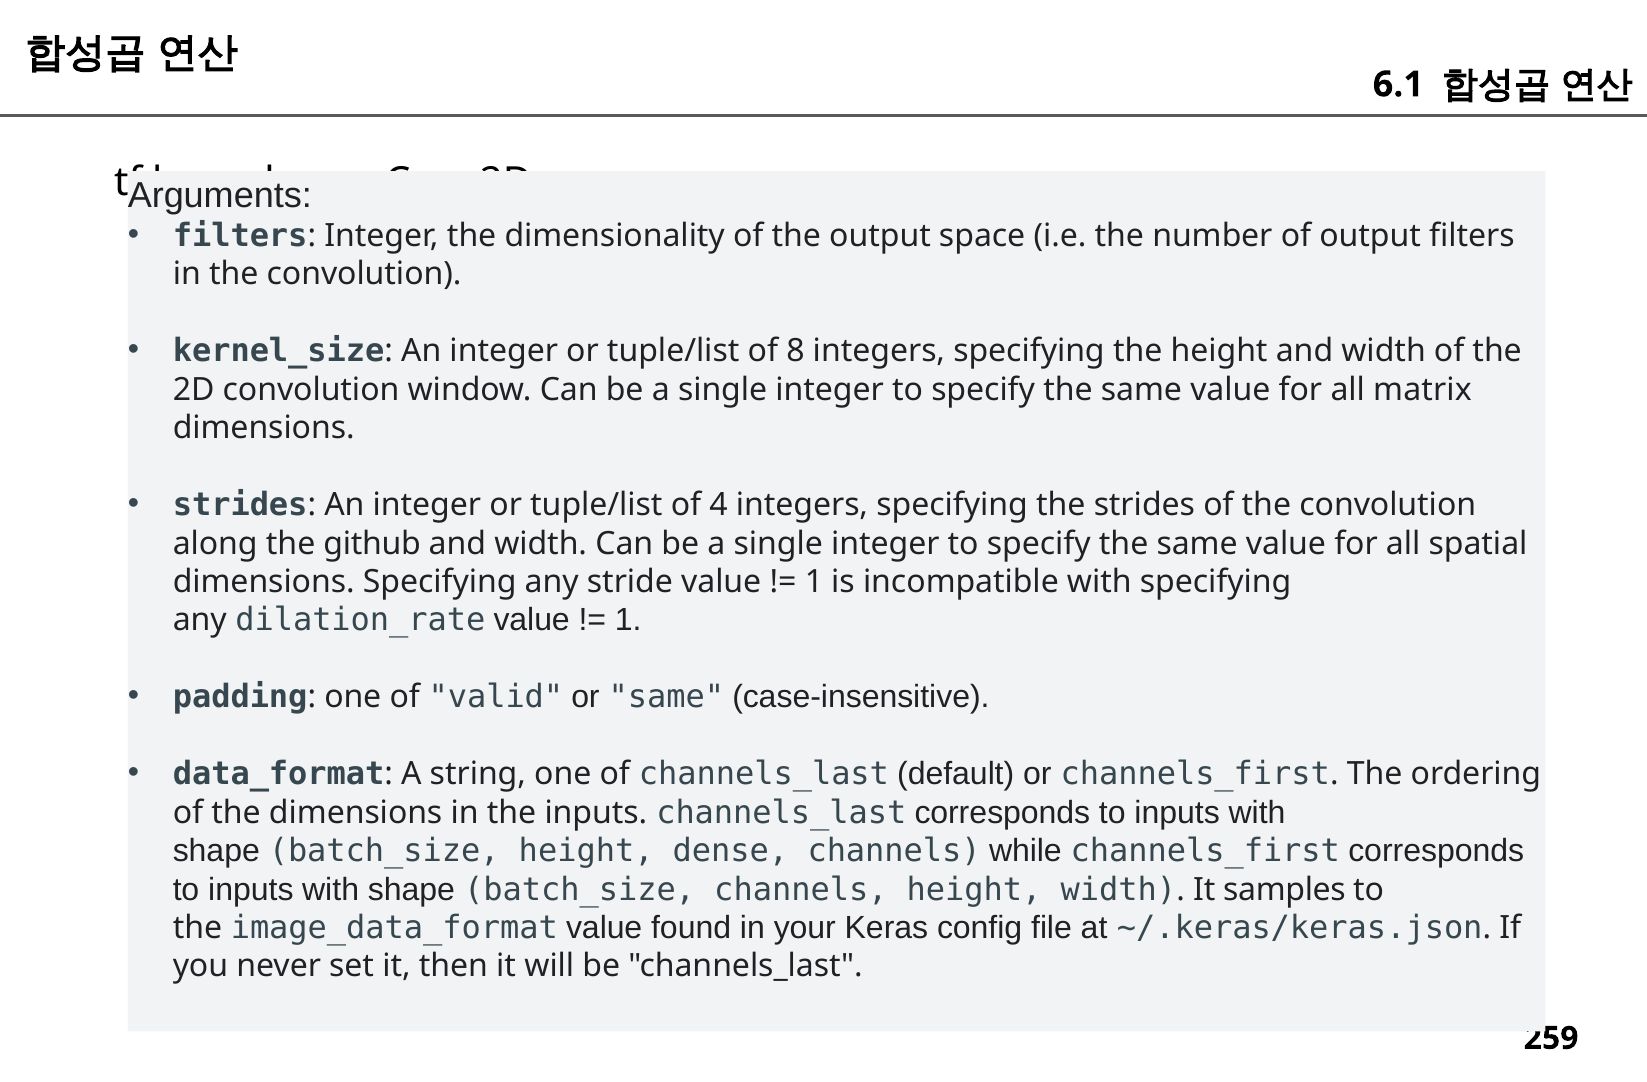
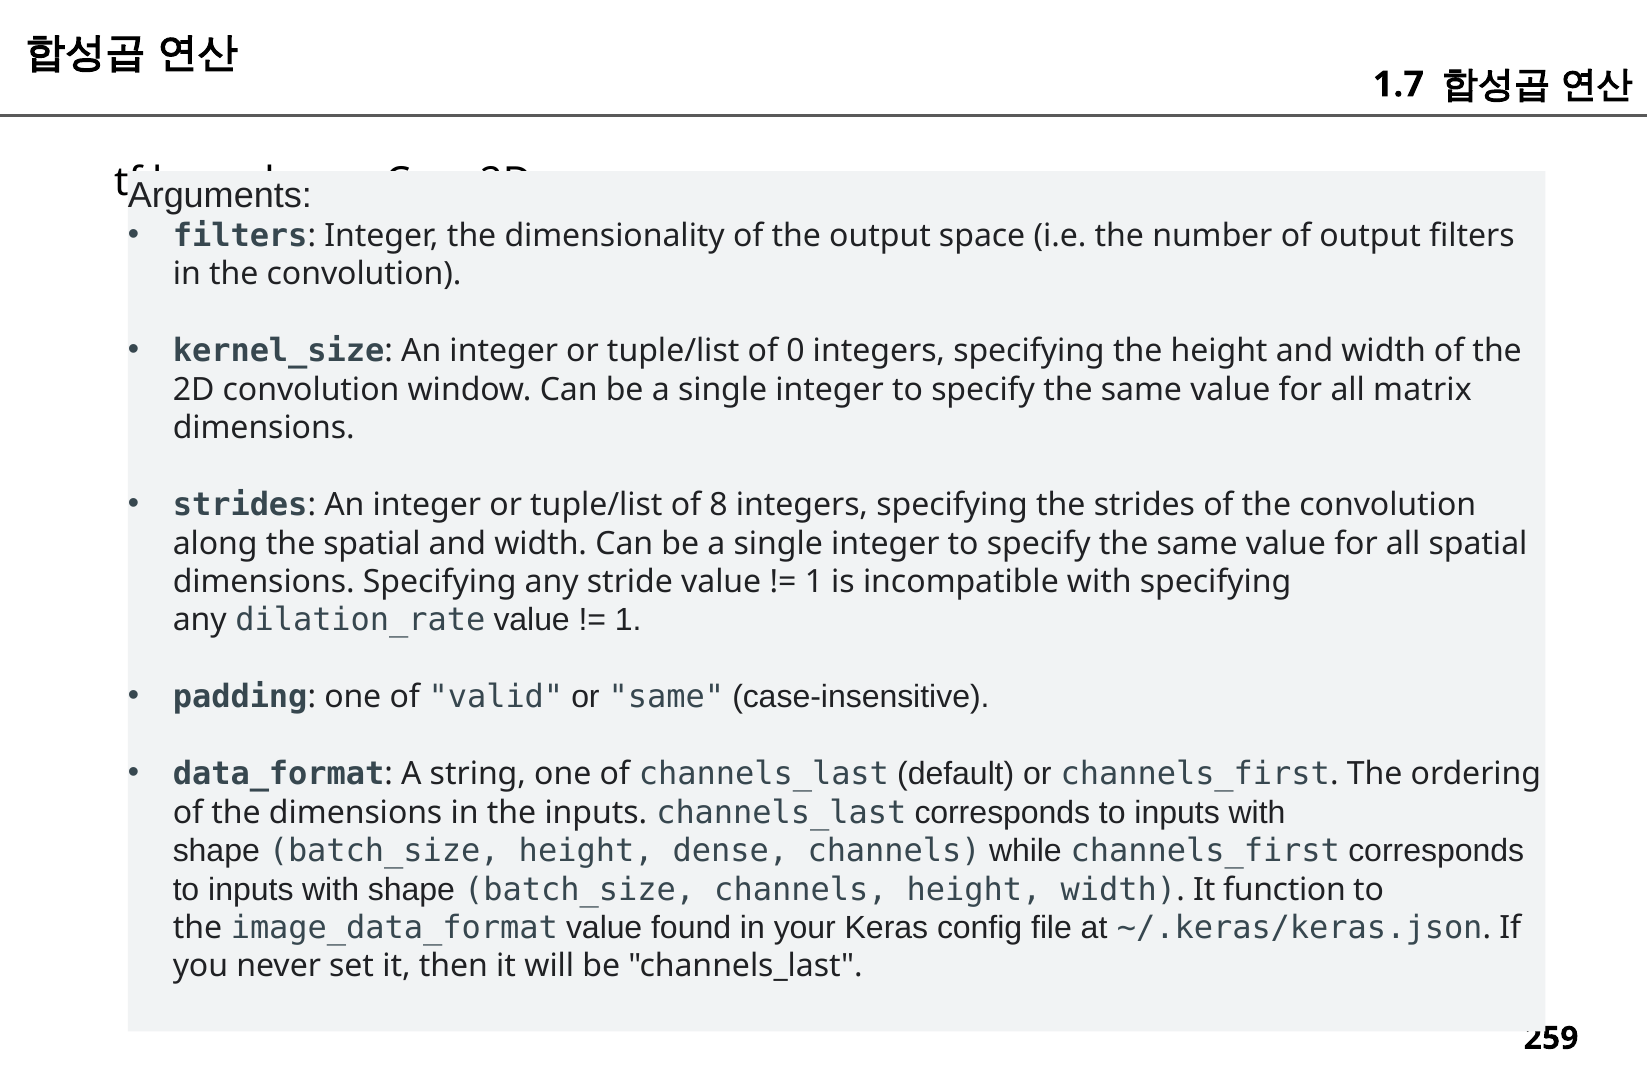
6.1: 6.1 -> 1.7 (1398, 84)
8: 8 -> 0 (795, 351)
4: 4 -> 8 (719, 505)
the github: github -> spatial (372, 543)
samples: samples -> function (1284, 889)
